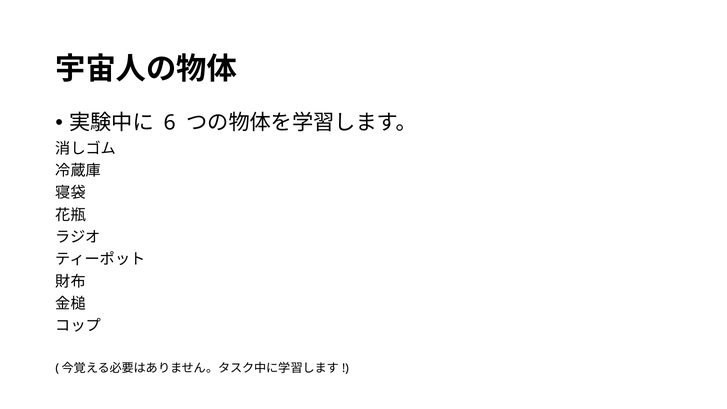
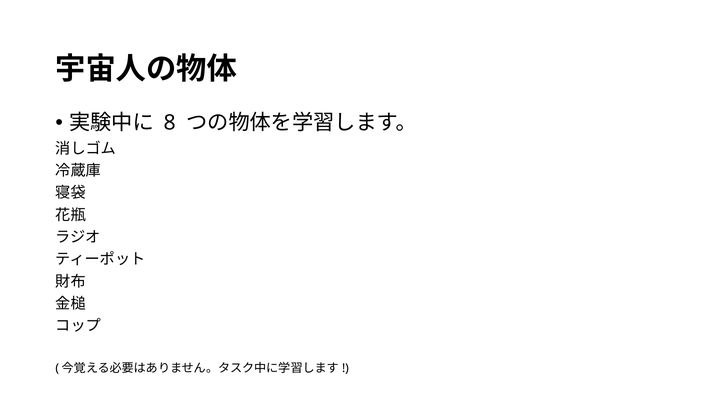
6: 6 -> 8 (170, 123)
